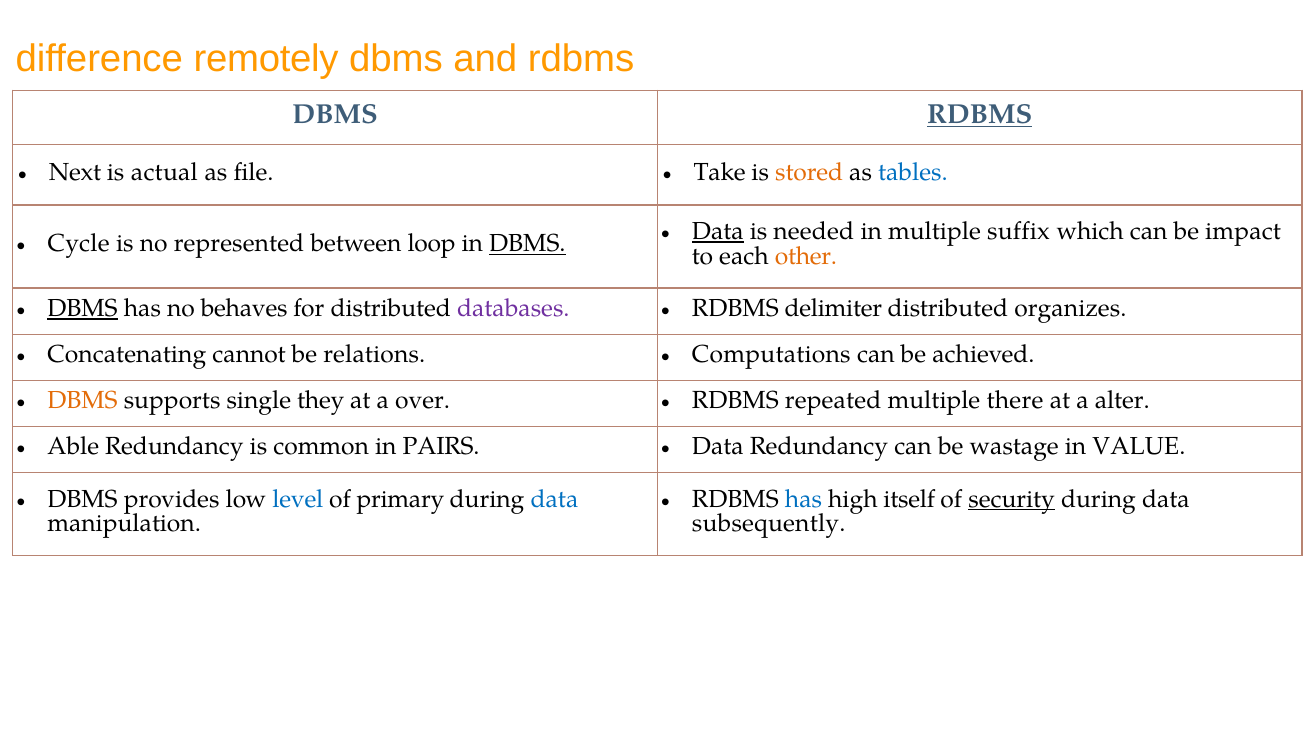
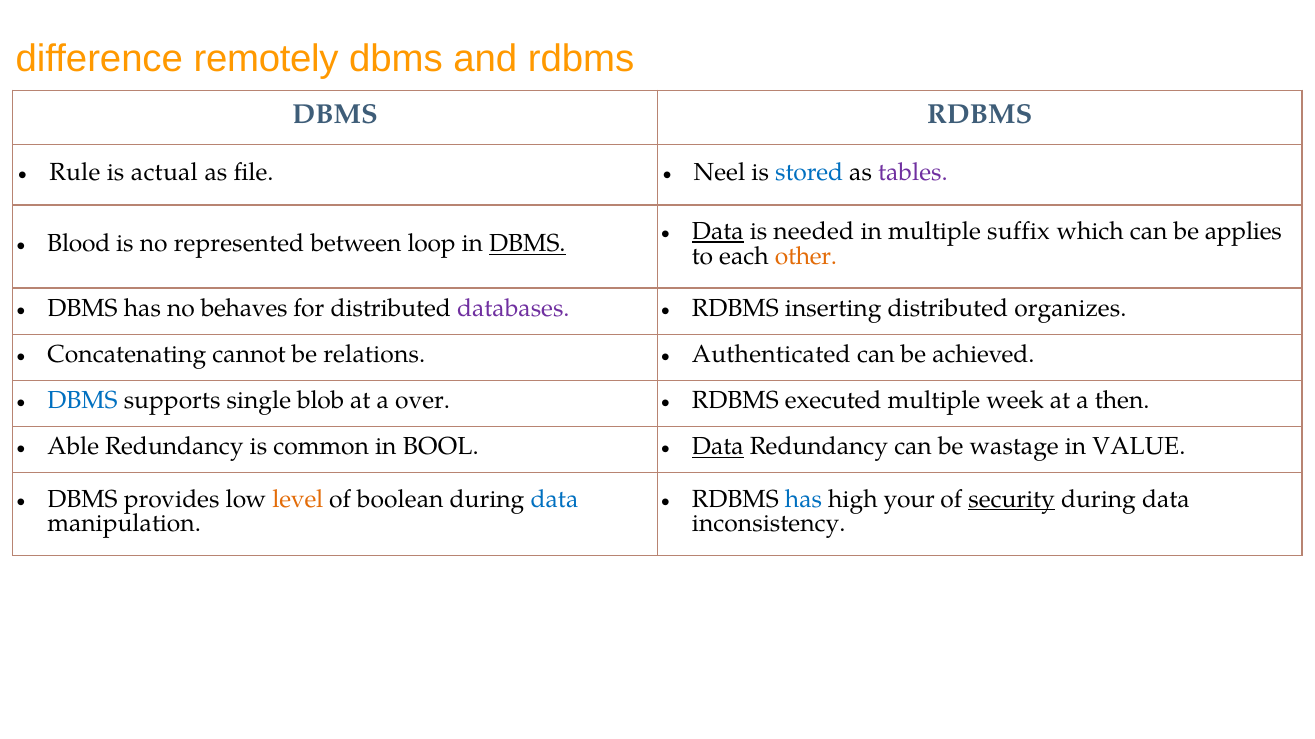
RDBMS underline: present -> none (980, 115)
Next: Next -> Rule (75, 172)
Take: Take -> Neel (719, 172)
stored colour: orange -> blue (809, 172)
tables colour: blue -> purple (913, 172)
impact: impact -> applies (1243, 232)
Cycle: Cycle -> Blood (79, 244)
DBMS underline: present -> none (83, 309)
delimiter: delimiter -> inserting (833, 309)
Computations: Computations -> Authenticated (771, 355)
DBMS colour: orange -> blue (83, 401)
they: they -> blob (321, 401)
repeated: repeated -> executed (833, 401)
there: there -> week (1015, 401)
alter: alter -> then (1122, 401)
PAIRS: PAIRS -> BOOL (441, 447)
Data underline: none -> present (718, 447)
level colour: blue -> orange (298, 499)
primary: primary -> boolean (400, 499)
itself: itself -> your (909, 499)
subsequently: subsequently -> inconsistency (769, 524)
